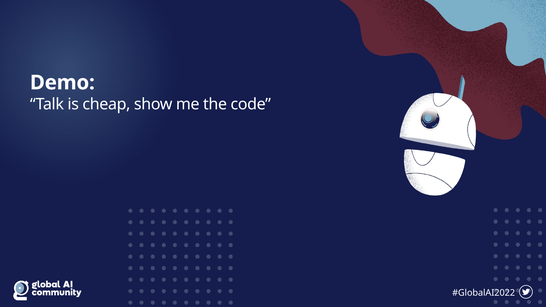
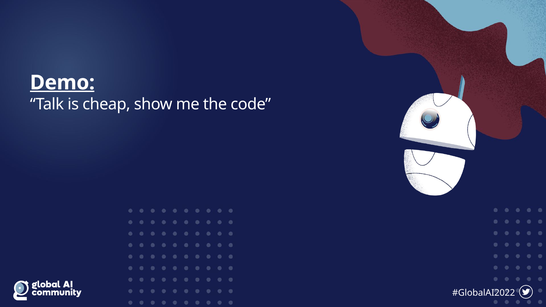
Demo underline: none -> present (62, 83)
